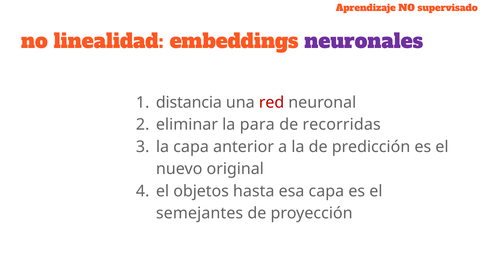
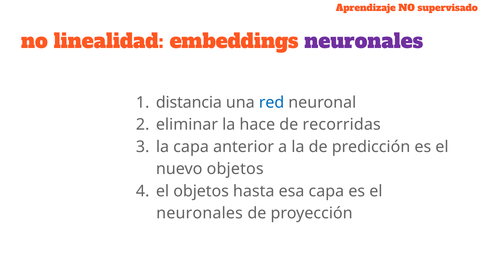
red colour: red -> blue (272, 103)
para: para -> hace (257, 125)
nuevo original: original -> objetos (235, 169)
semejantes: semejantes -> neuronales (200, 213)
